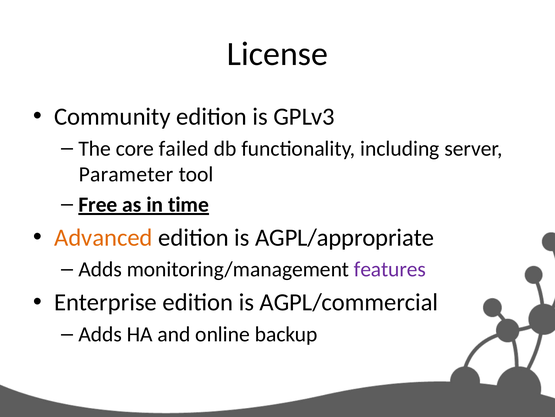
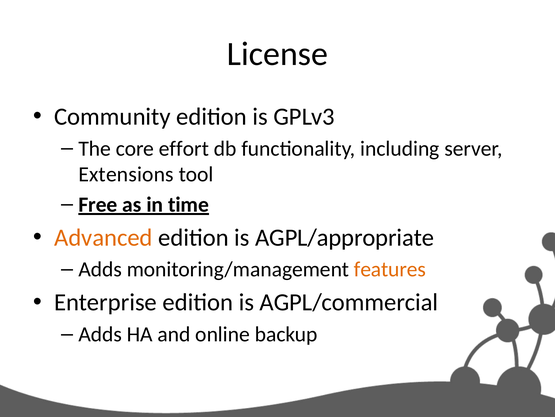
failed: failed -> effort (184, 148)
Parameter: Parameter -> Extensions (126, 174)
features colour: purple -> orange (390, 269)
